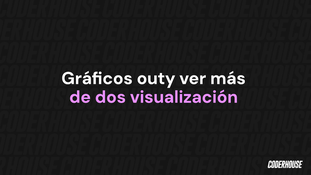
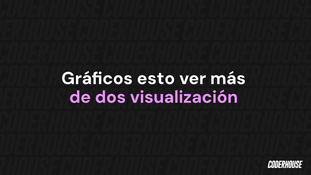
outy: outy -> esto (156, 78)
